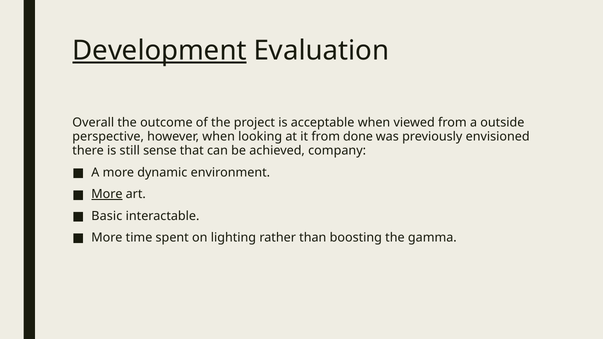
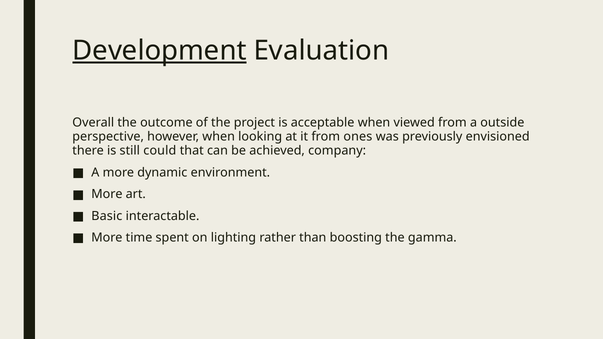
done: done -> ones (358, 137)
sense: sense -> could (160, 151)
More underline: present -> none (107, 194)
